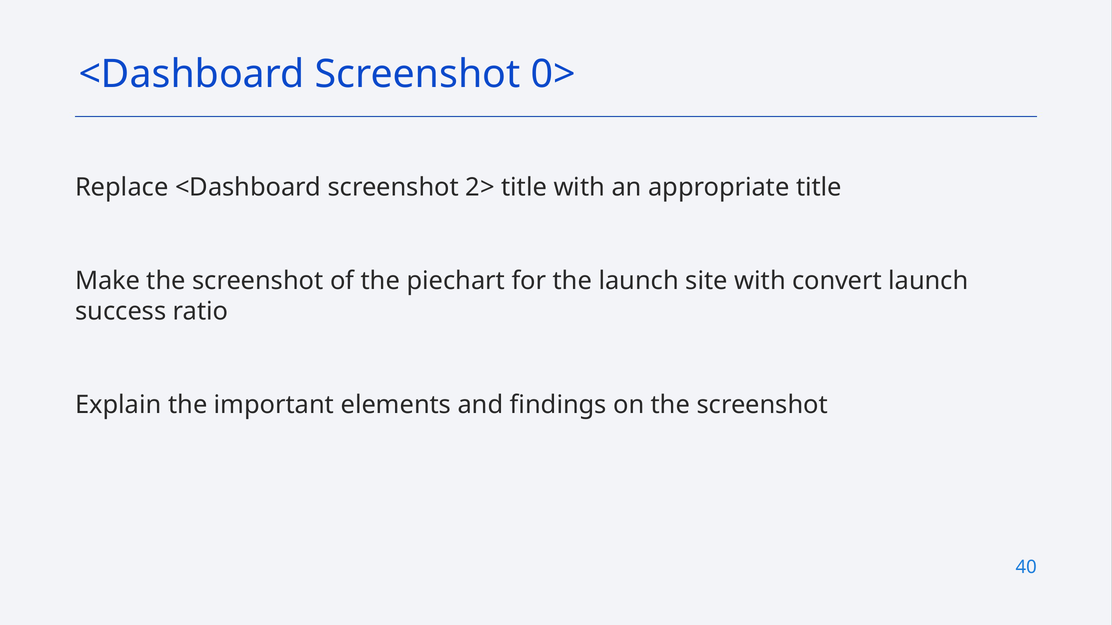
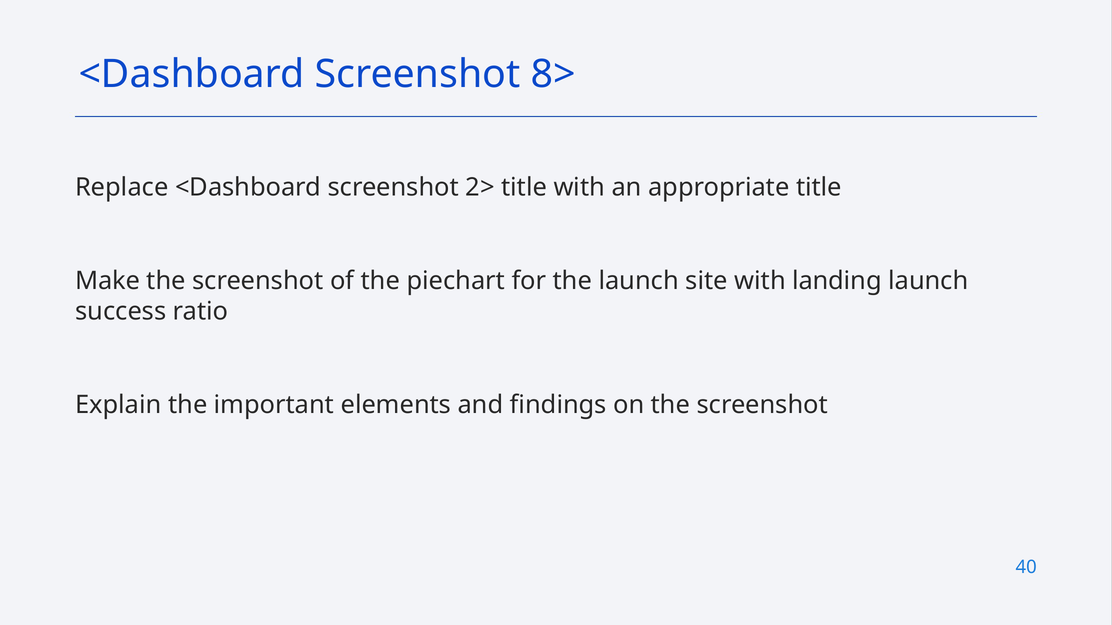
0>: 0> -> 8> (553, 74)
convert: convert -> landing (837, 281)
